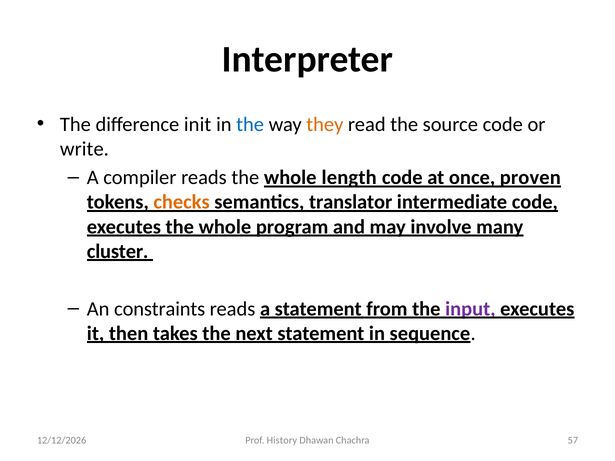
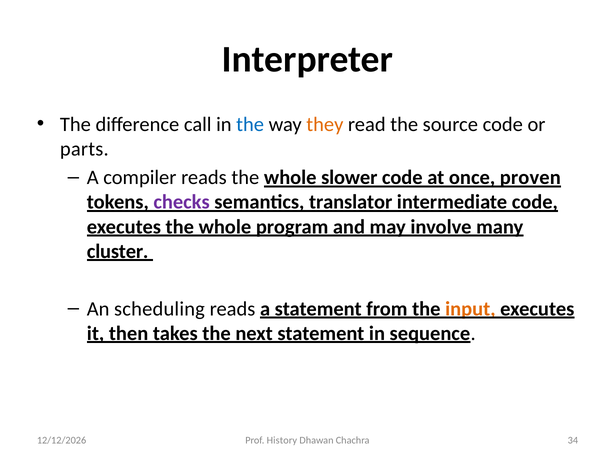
init: init -> call (198, 124)
write: write -> parts (84, 149)
length: length -> slower (349, 178)
checks colour: orange -> purple (182, 202)
constraints: constraints -> scheduling (159, 309)
input colour: purple -> orange (470, 309)
57: 57 -> 34 (573, 440)
